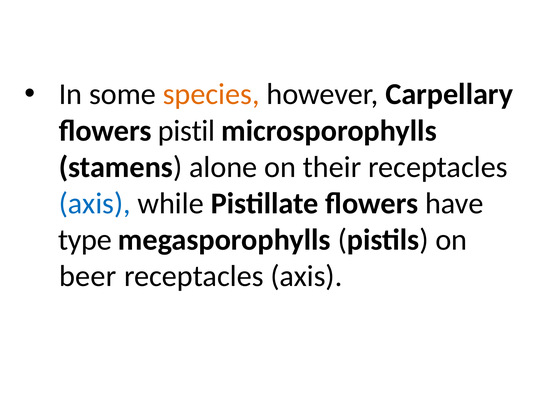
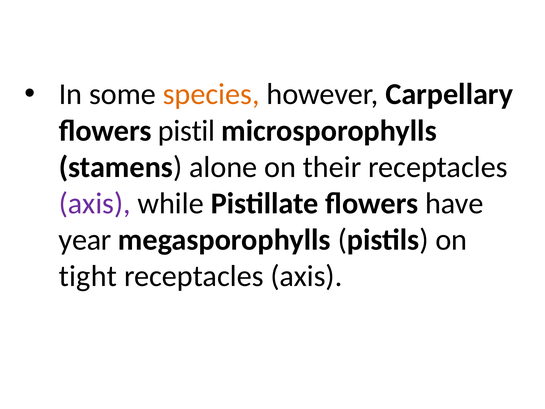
axis colour: blue -> purple (95, 203)
type: type -> year (85, 240)
beer: beer -> tight (88, 276)
